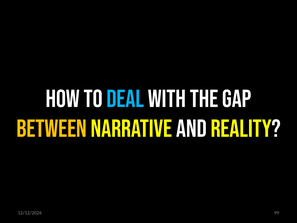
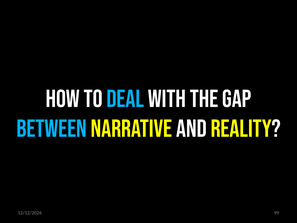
BETWEEN colour: yellow -> light blue (52, 129)
